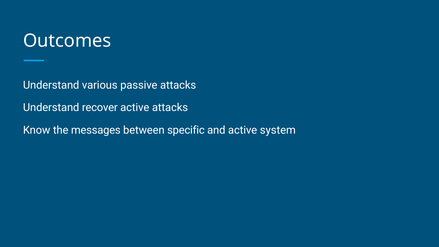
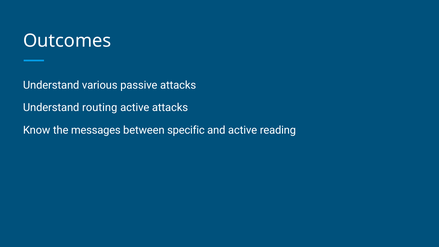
recover: recover -> routing (100, 108)
system: system -> reading (278, 130)
